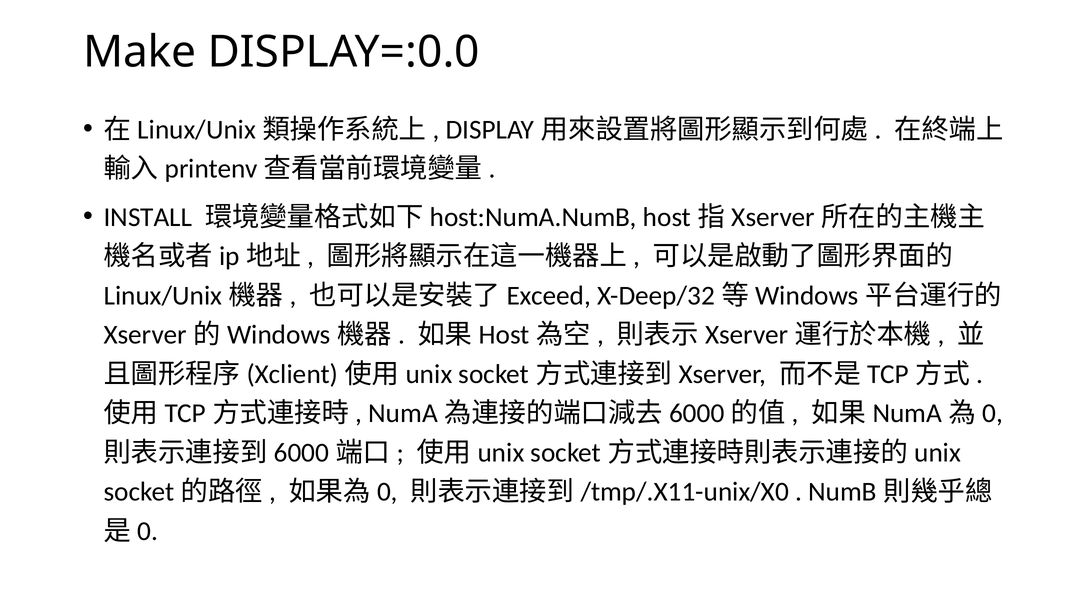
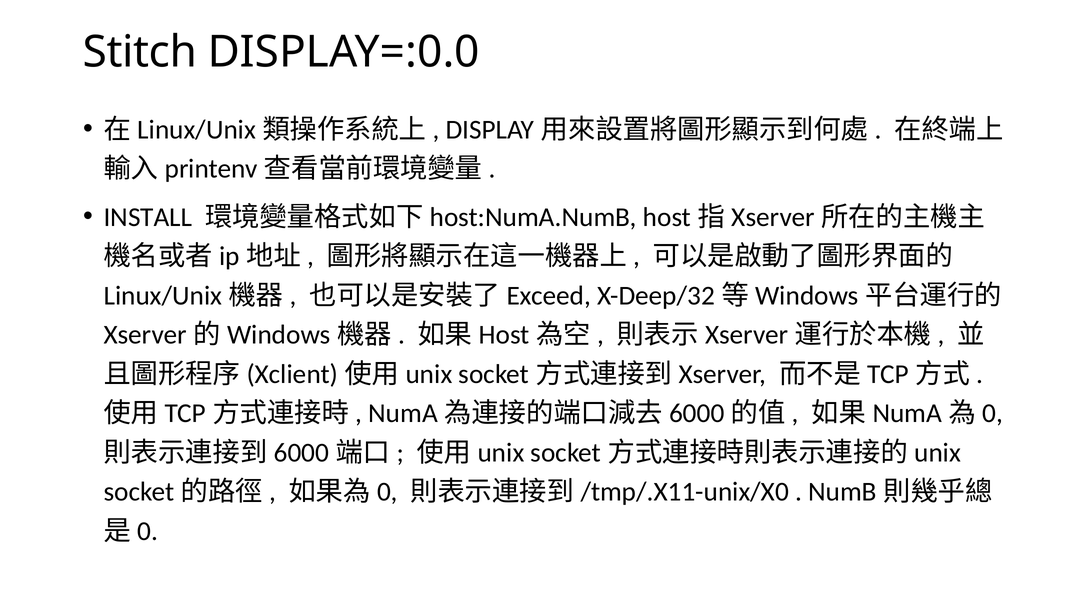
Make: Make -> Stitch (140, 52)
